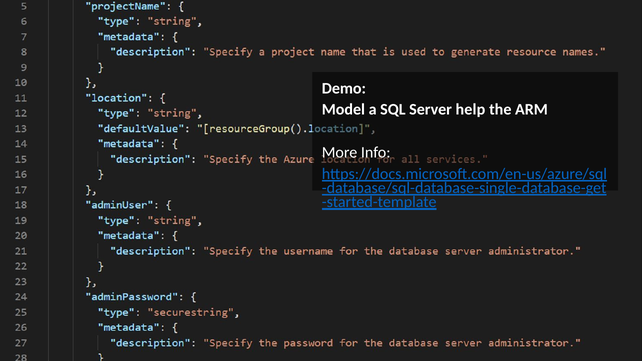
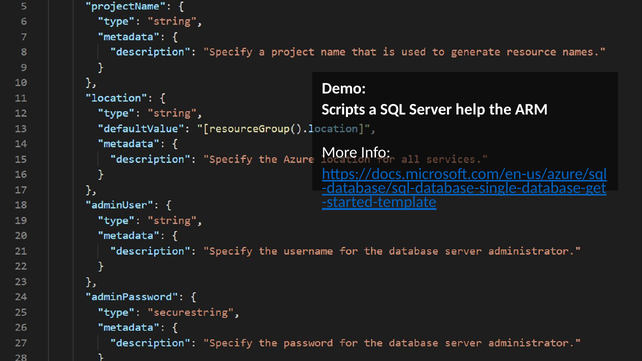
Model: Model -> Scripts (343, 110)
